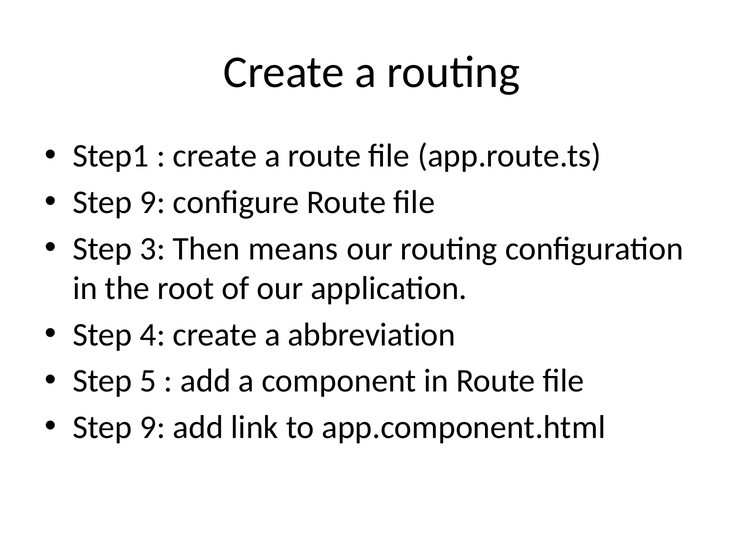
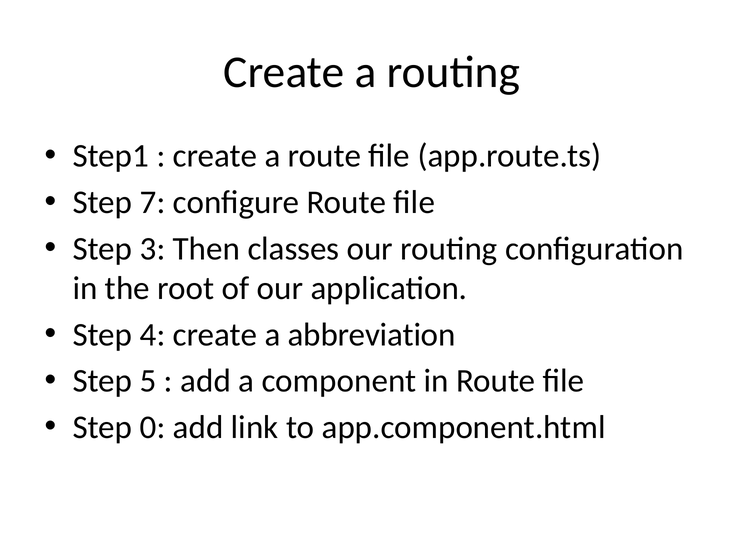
9: 9 -> 7 (153, 202)
means: means -> classes (293, 249)
9: 9 -> 0 (153, 427)
